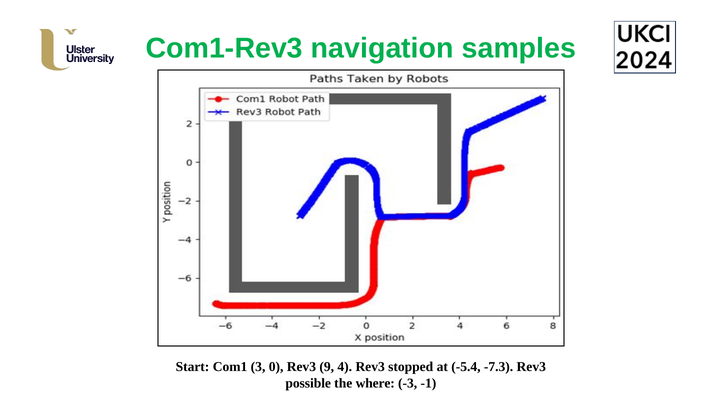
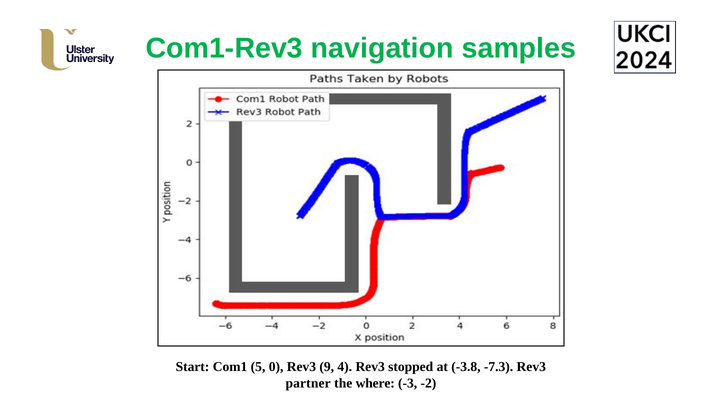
3: 3 -> 5 (258, 367)
-5.4: -5.4 -> -3.8 (466, 367)
possible: possible -> partner (308, 383)
-1: -1 -> -2 (428, 383)
